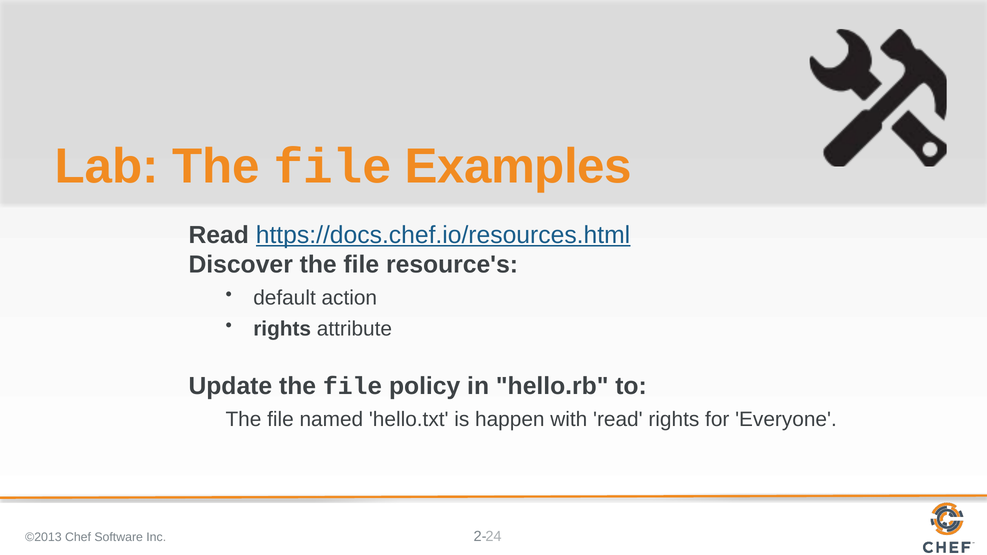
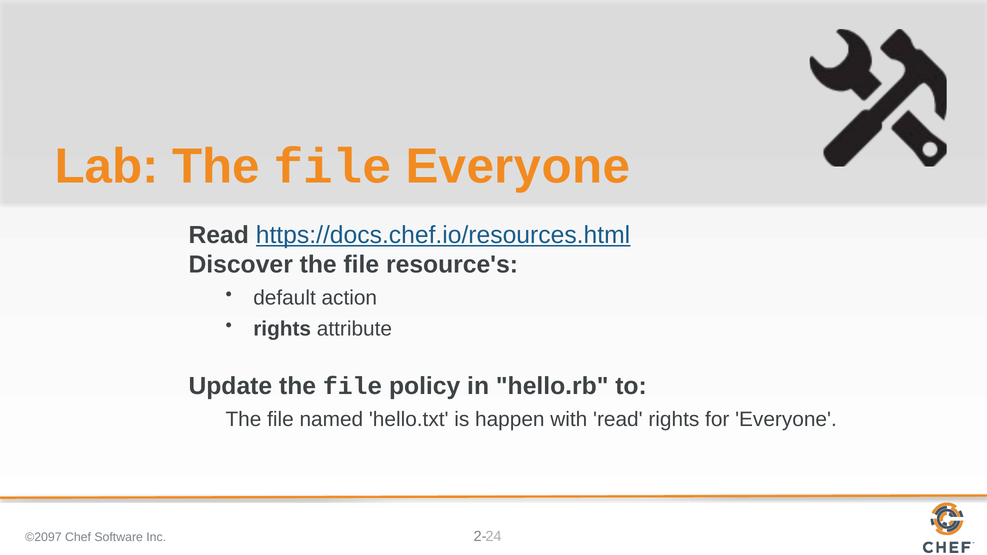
file Examples: Examples -> Everyone (518, 167)
©2013: ©2013 -> ©2097 (43, 537)
